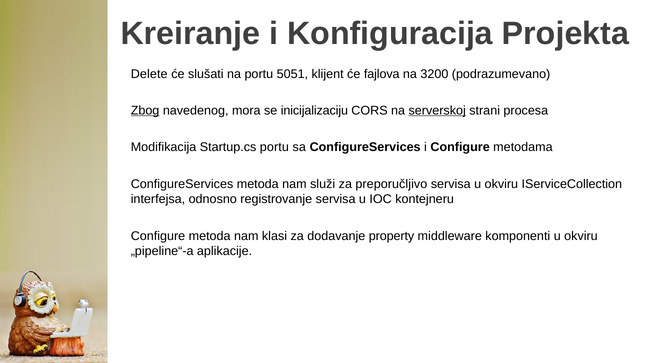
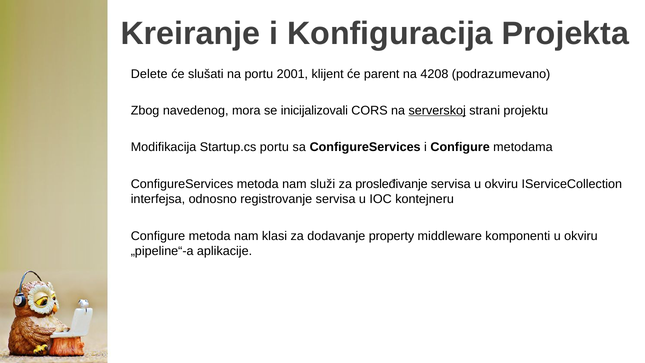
5051: 5051 -> 2001 (292, 74)
fajlova: fajlova -> parent (382, 74)
3200: 3200 -> 4208 (434, 74)
Zbog underline: present -> none (145, 110)
inicijalizaciju: inicijalizaciju -> inicijalizovali (314, 110)
procesa: procesa -> projektu (526, 110)
preporučljivo: preporučljivo -> prosleđivanje (391, 184)
